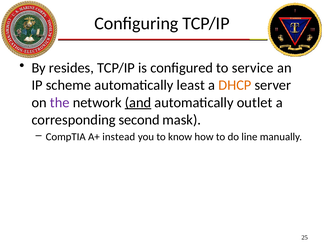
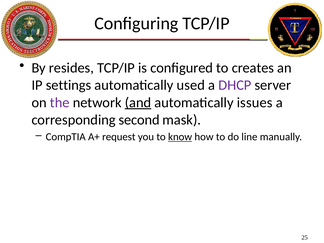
service: service -> creates (253, 68)
scheme: scheme -> settings (68, 85)
least: least -> used (191, 85)
DHCP colour: orange -> purple (235, 85)
outlet: outlet -> issues (255, 103)
instead: instead -> request (119, 137)
know underline: none -> present (180, 137)
